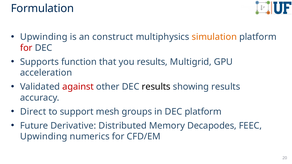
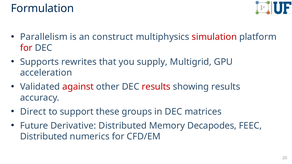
Upwinding: Upwinding -> Parallelism (44, 37)
simulation colour: orange -> red (214, 37)
function: function -> rewrites (79, 62)
you results: results -> supply (152, 62)
results colour: black -> red (156, 87)
mesh: mesh -> these (108, 112)
DEC platform: platform -> matrices (203, 112)
Upwinding: Upwinding -> Distributed (44, 137)
